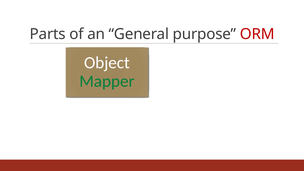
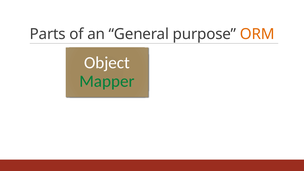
ORM colour: red -> orange (257, 34)
